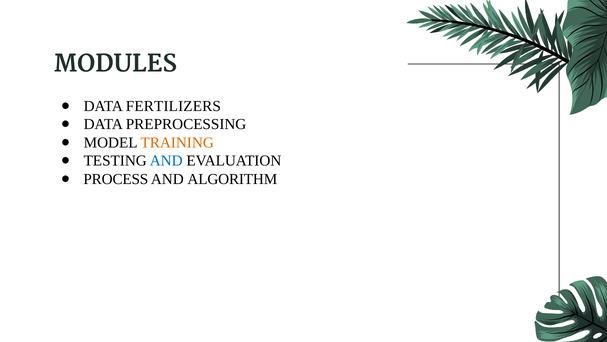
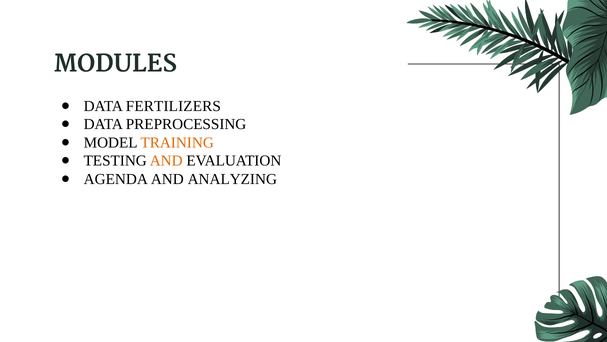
AND colour: blue -> orange (166, 161)
PROCESS: PROCESS -> AGENDA (116, 179)
ALGORITHM: ALGORITHM -> ANALYZING (232, 179)
